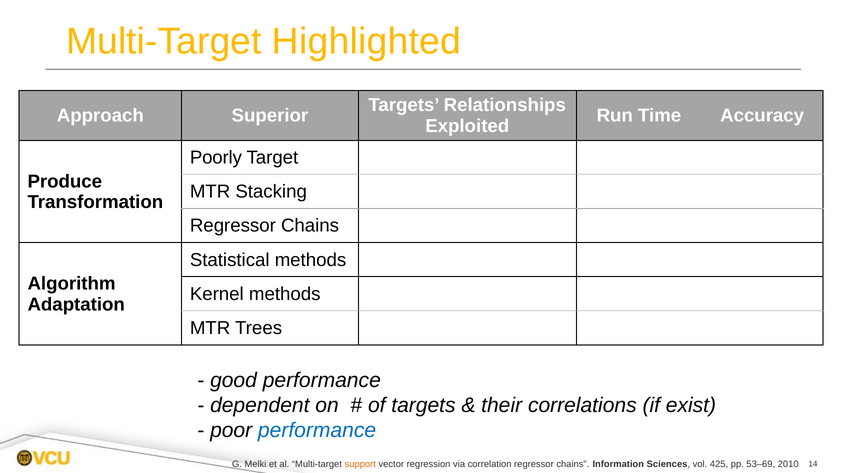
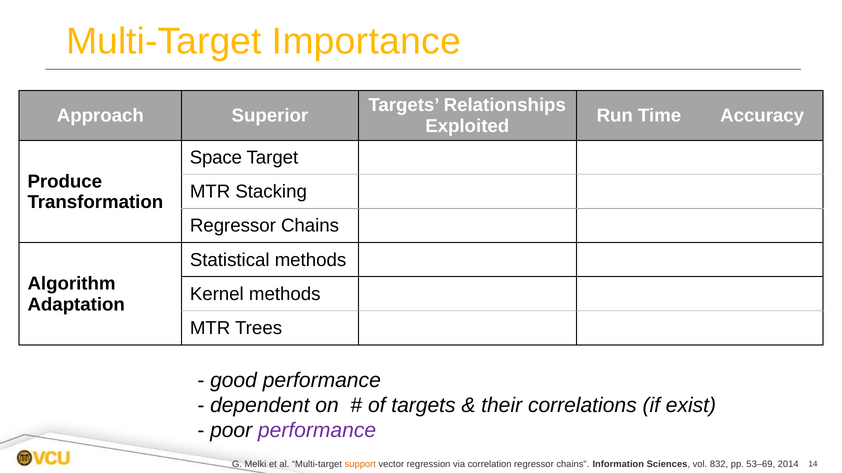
Highlighted: Highlighted -> Importance (367, 42)
Poorly: Poorly -> Space (216, 158)
performance colour: blue -> purple (317, 431)
425: 425 -> 832 (719, 465)
2010: 2010 -> 2014 (788, 465)
